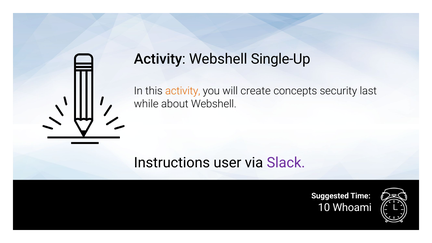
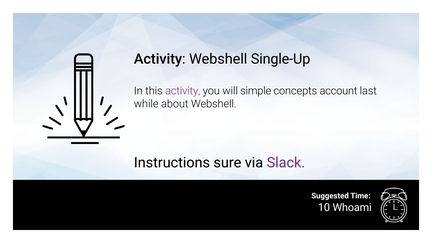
activity colour: orange -> purple (183, 91)
create: create -> simple (256, 91)
security: security -> account (338, 91)
user: user -> sure (227, 163)
